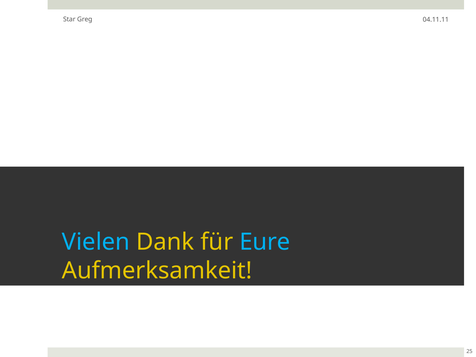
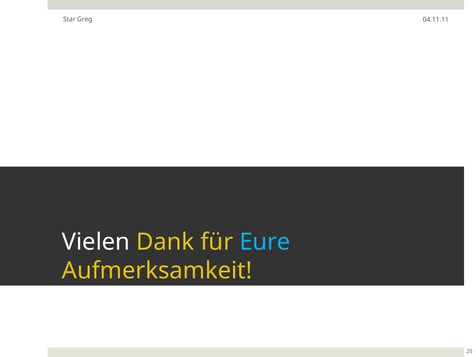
Vielen colour: light blue -> white (96, 242)
